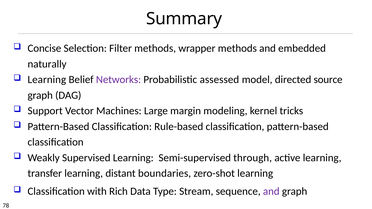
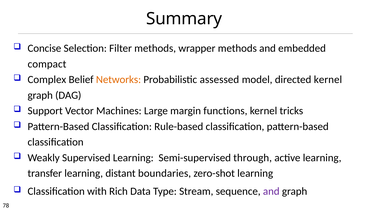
naturally: naturally -> compact (47, 64)
Learning: Learning -> Complex (47, 80)
Networks colour: purple -> orange (119, 80)
directed source: source -> kernel (328, 80)
modeling: modeling -> functions (225, 111)
